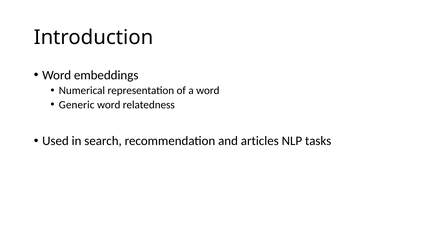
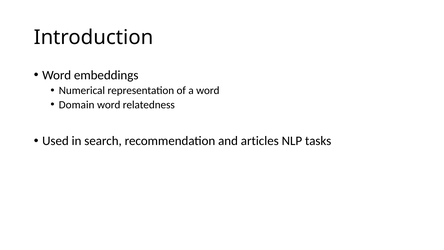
Generic: Generic -> Domain (77, 105)
